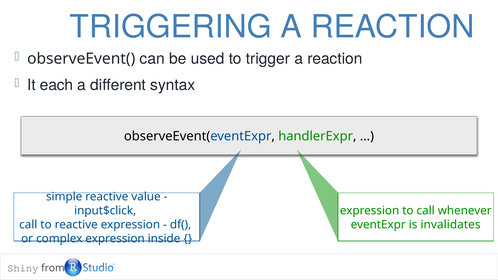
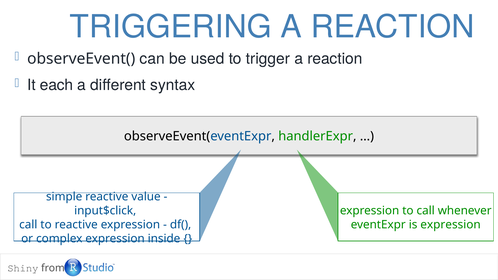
is invalidates: invalidates -> expression (451, 225)
